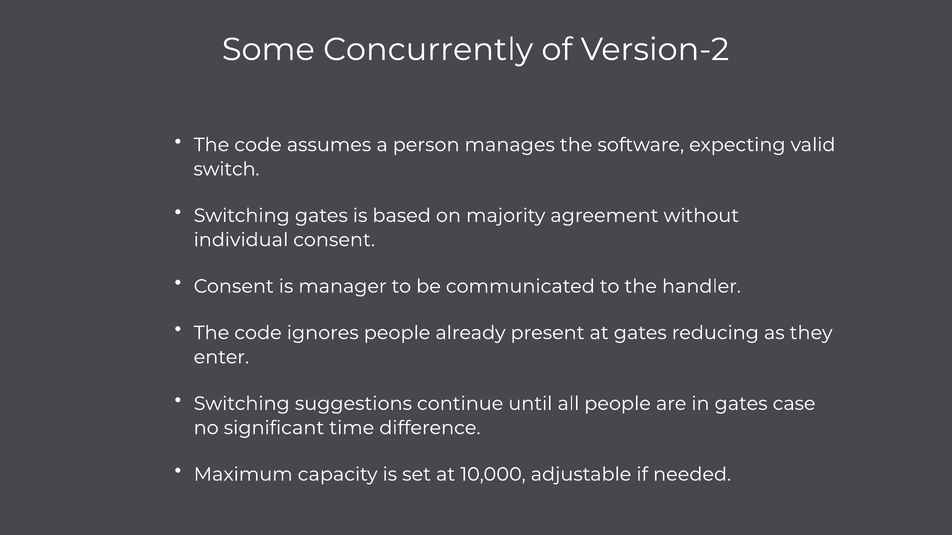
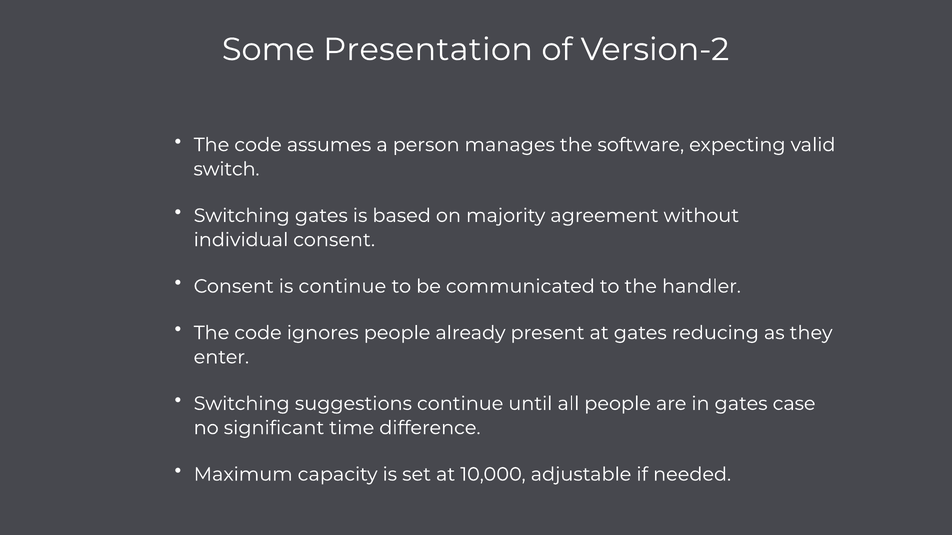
Concurrently: Concurrently -> Presentation (428, 50)
is manager: manager -> continue (342, 287)
